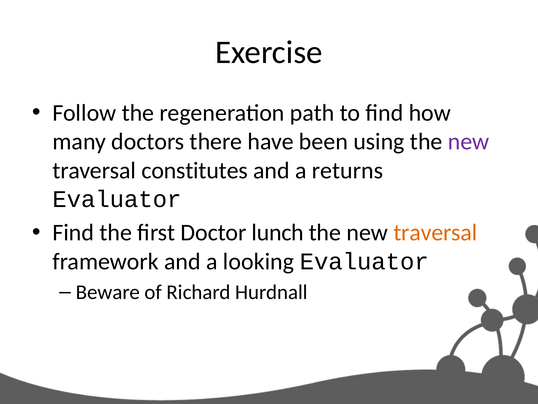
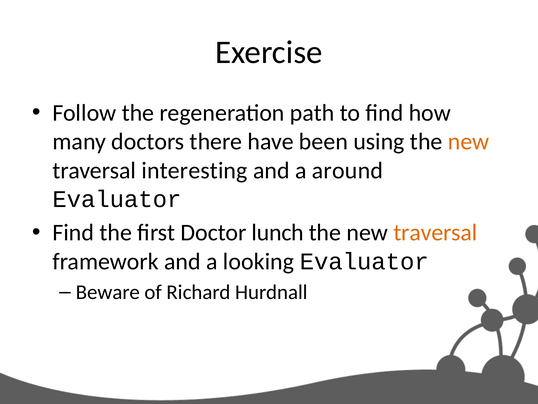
new colour: purple -> orange (469, 142)
constitutes: constitutes -> interesting (195, 170)
returns: returns -> around (347, 170)
